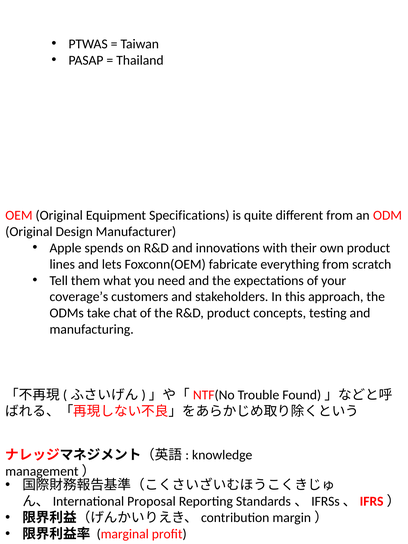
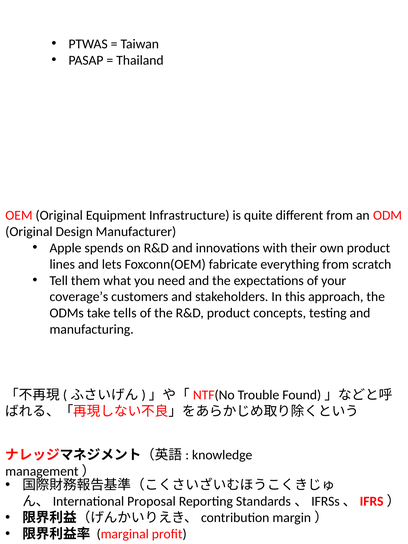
Specifications: Specifications -> Infrastructure (189, 215)
chat: chat -> tells (125, 313)
